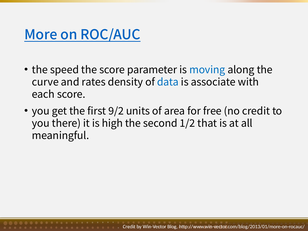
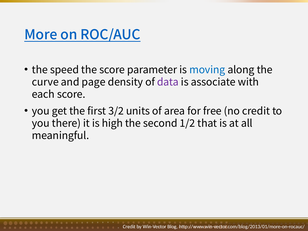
rates: rates -> page (94, 82)
data colour: blue -> purple (168, 82)
9/2: 9/2 -> 3/2 (116, 111)
